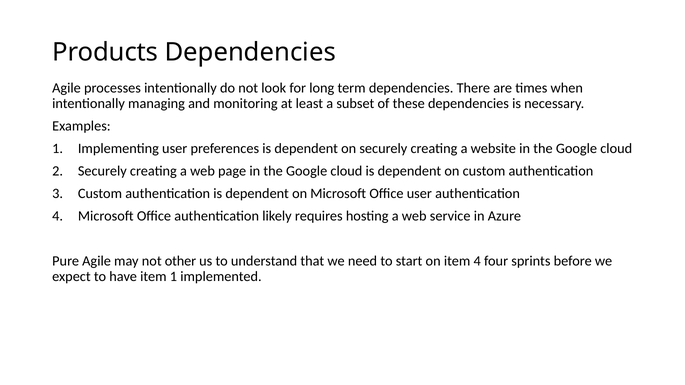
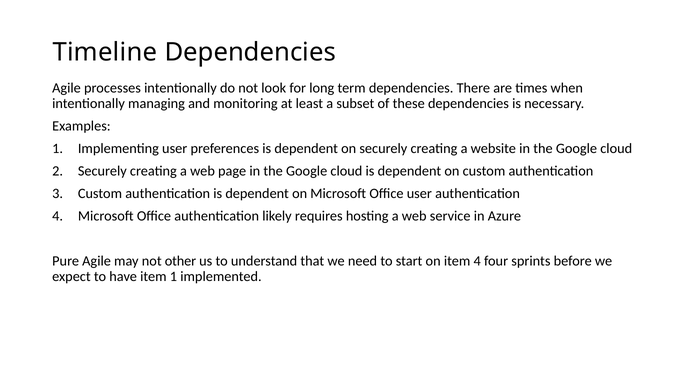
Products: Products -> Timeline (105, 53)
